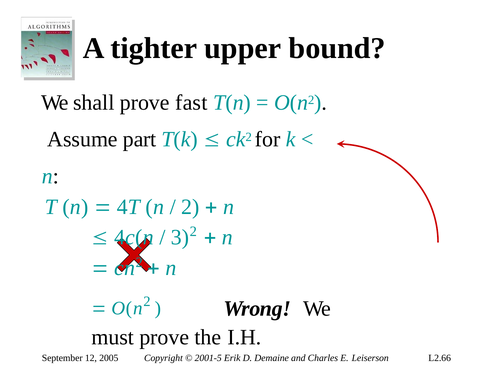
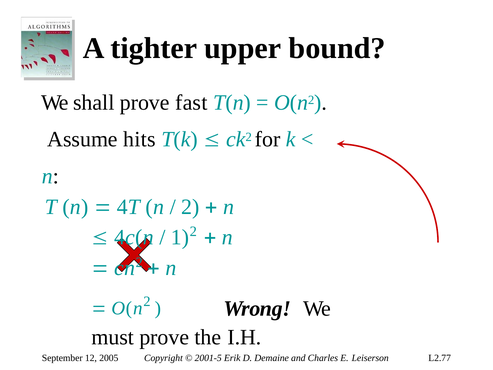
part: part -> hits (139, 139)
3: 3 -> 1 (180, 237)
L2.66: L2.66 -> L2.77 (440, 358)
